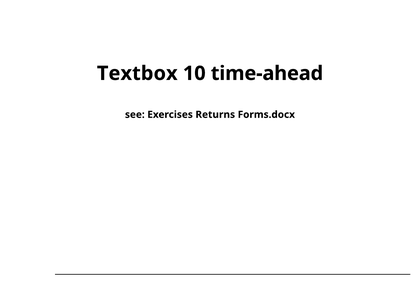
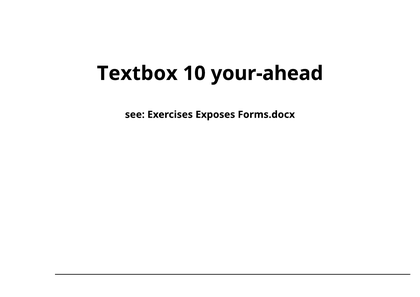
time-ahead: time-ahead -> your-ahead (267, 73)
Returns: Returns -> Exposes (215, 115)
